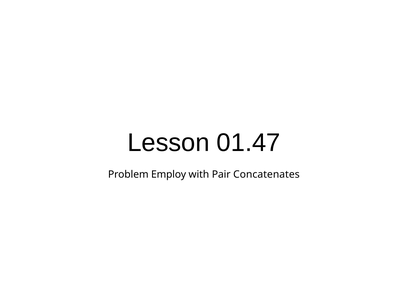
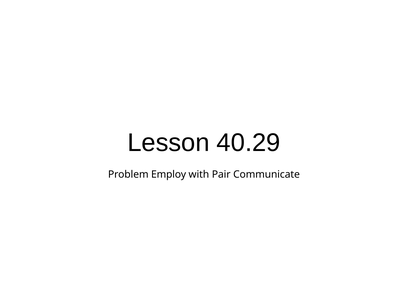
01.47: 01.47 -> 40.29 (249, 143)
Concatenates: Concatenates -> Communicate (267, 174)
